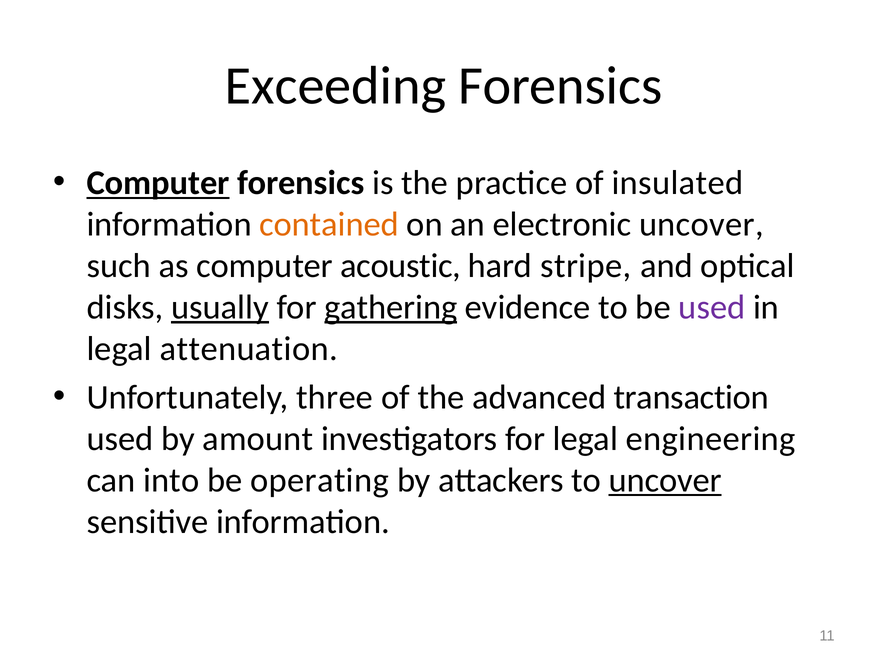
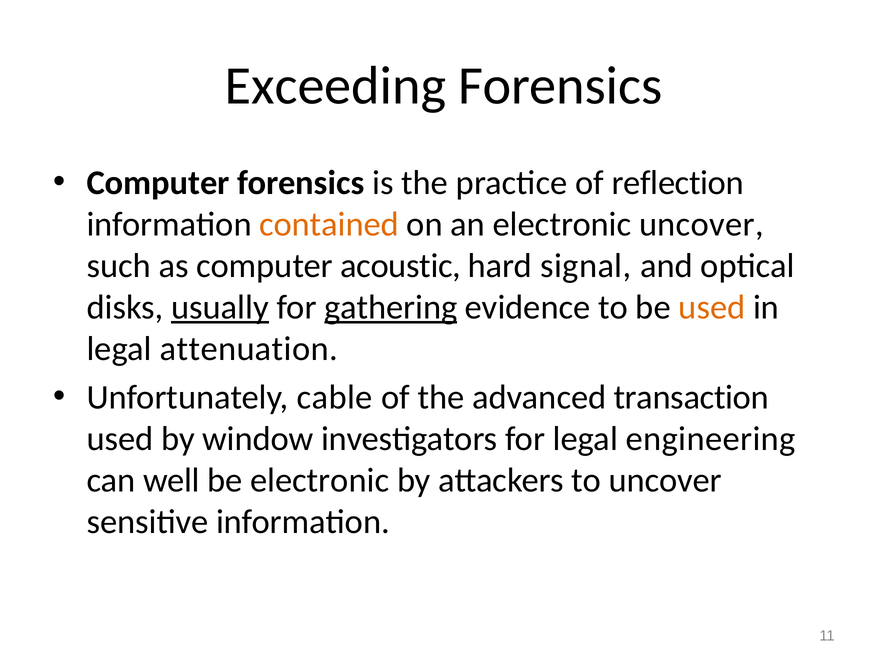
Computer underline: present -> none (158, 183)
insulated: insulated -> reflection (678, 183)
stripe: stripe -> signal (586, 266)
used colour: purple -> orange (712, 307)
three: three -> cable (335, 397)
amount: amount -> window (258, 439)
into: into -> well (171, 480)
be operating: operating -> electronic (320, 480)
uncover underline: present -> none (665, 480)
